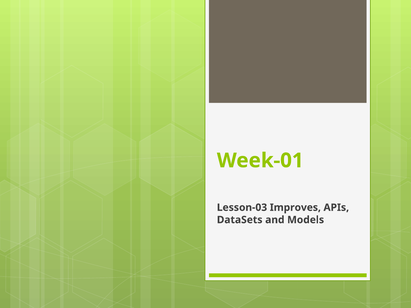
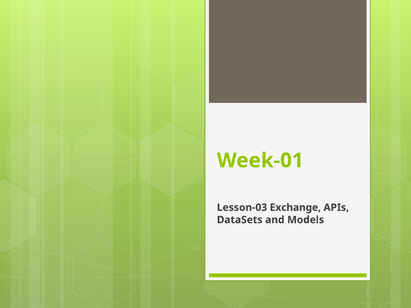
Improves: Improves -> Exchange (295, 208)
